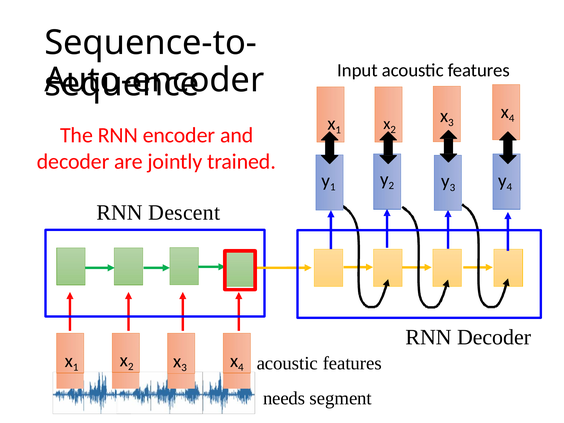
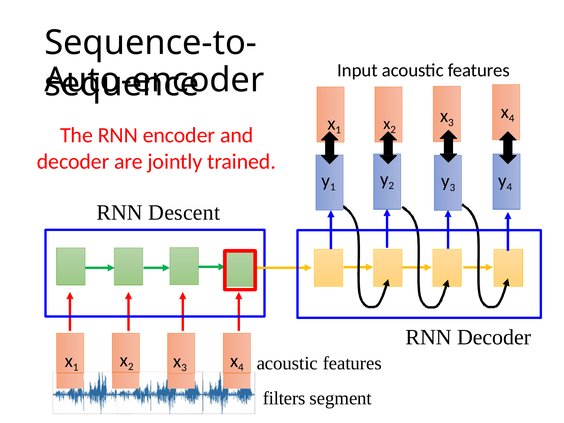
needs: needs -> filters (284, 398)
